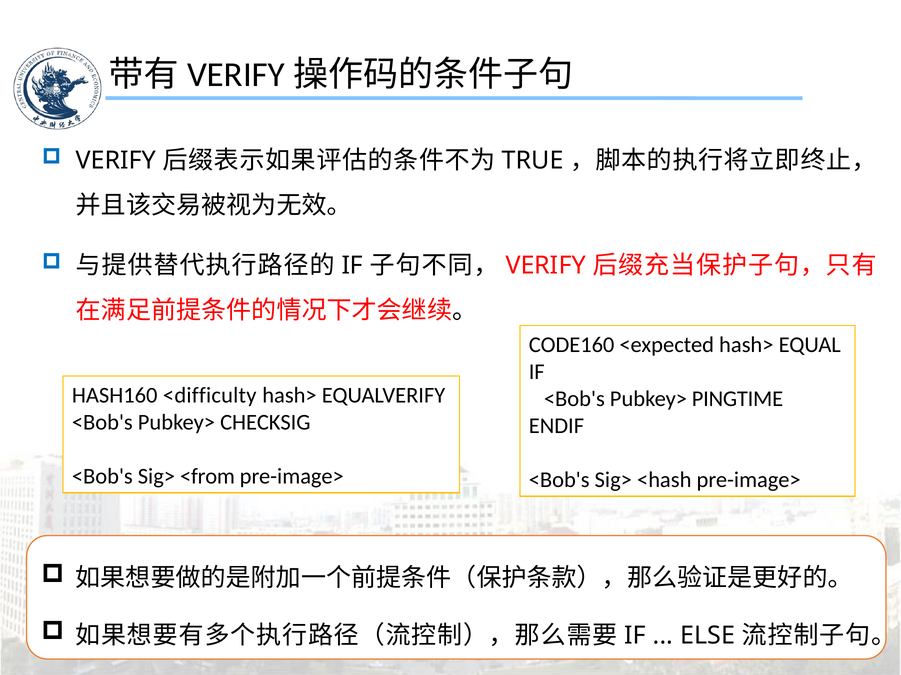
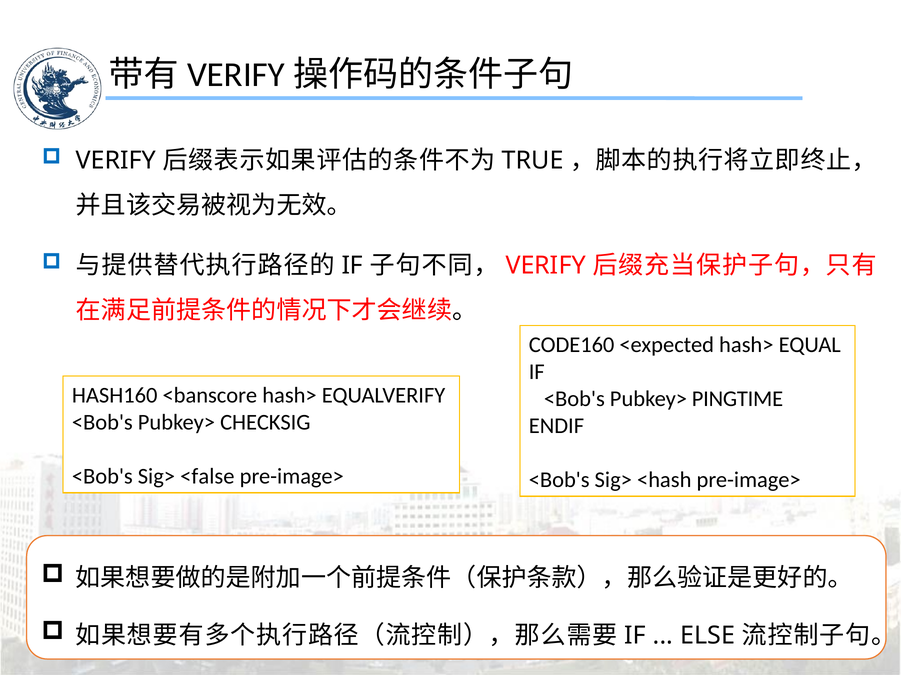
<difficulty: <difficulty -> <banscore (210, 396)
<from: <from -> <false (207, 477)
